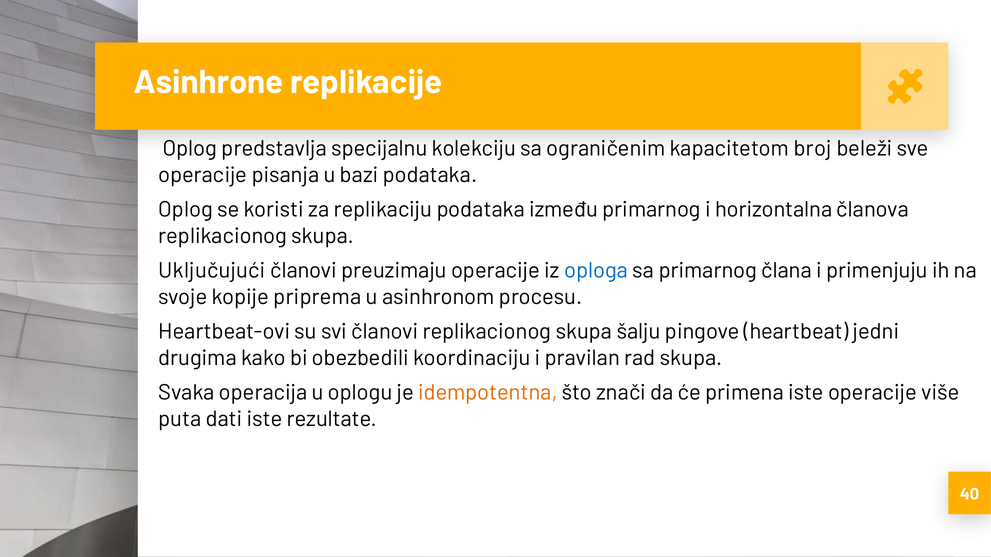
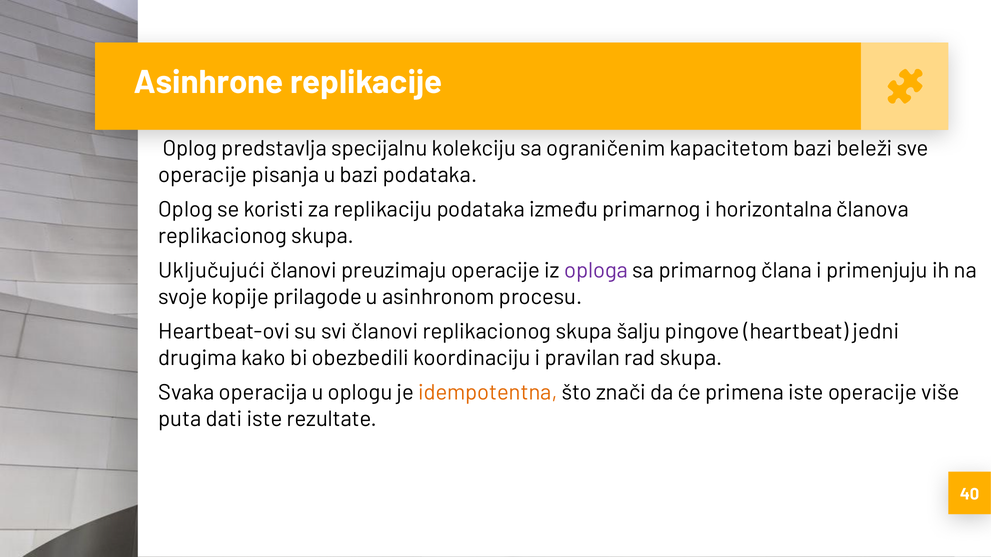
kapacitetom broj: broj -> bazi (813, 149)
oploga colour: blue -> purple (596, 271)
priprema: priprema -> prilagode (318, 297)
